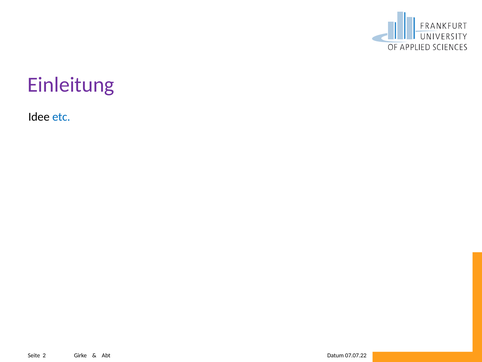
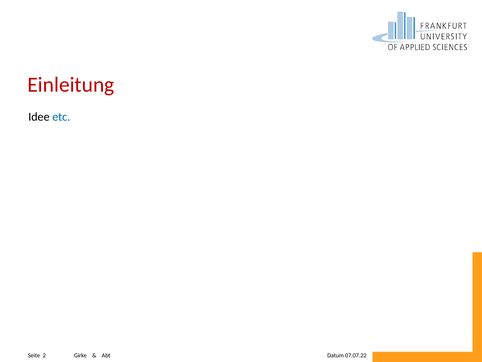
Einleitung colour: purple -> red (71, 85)
